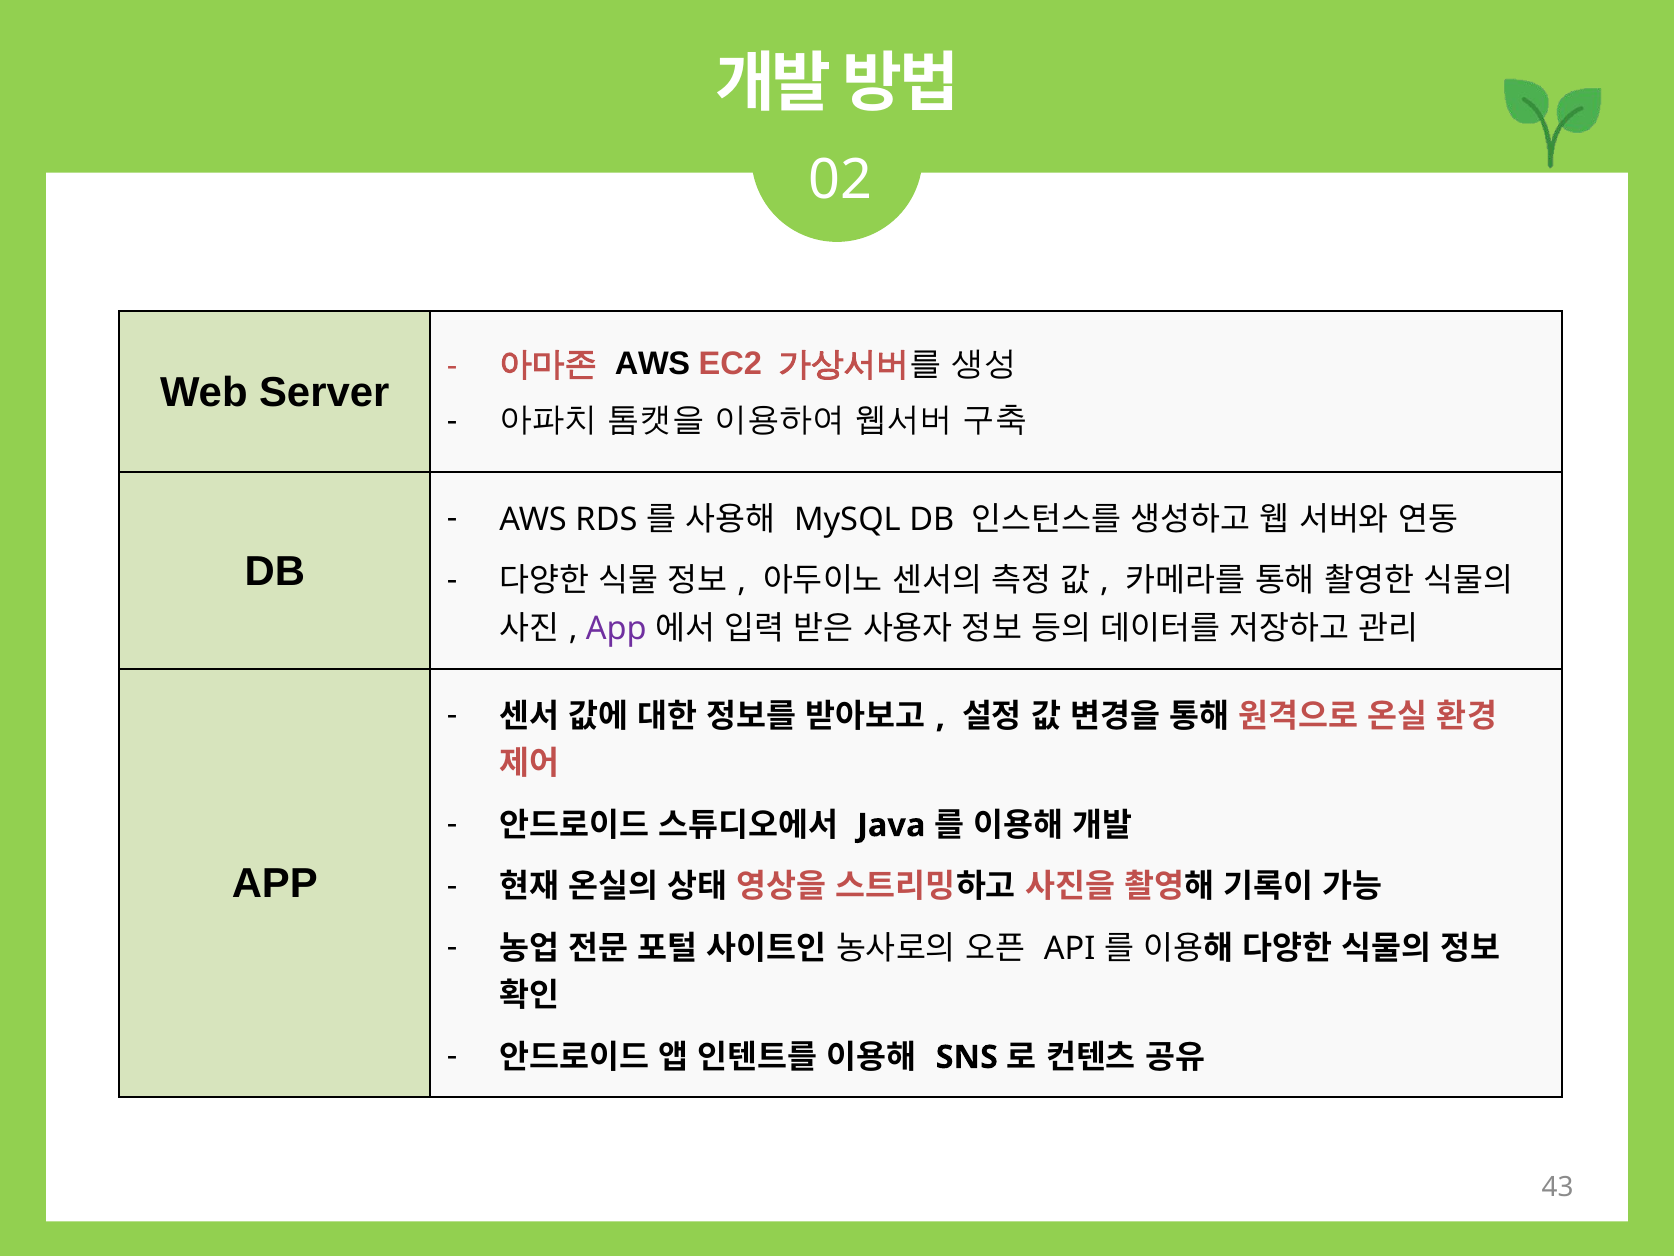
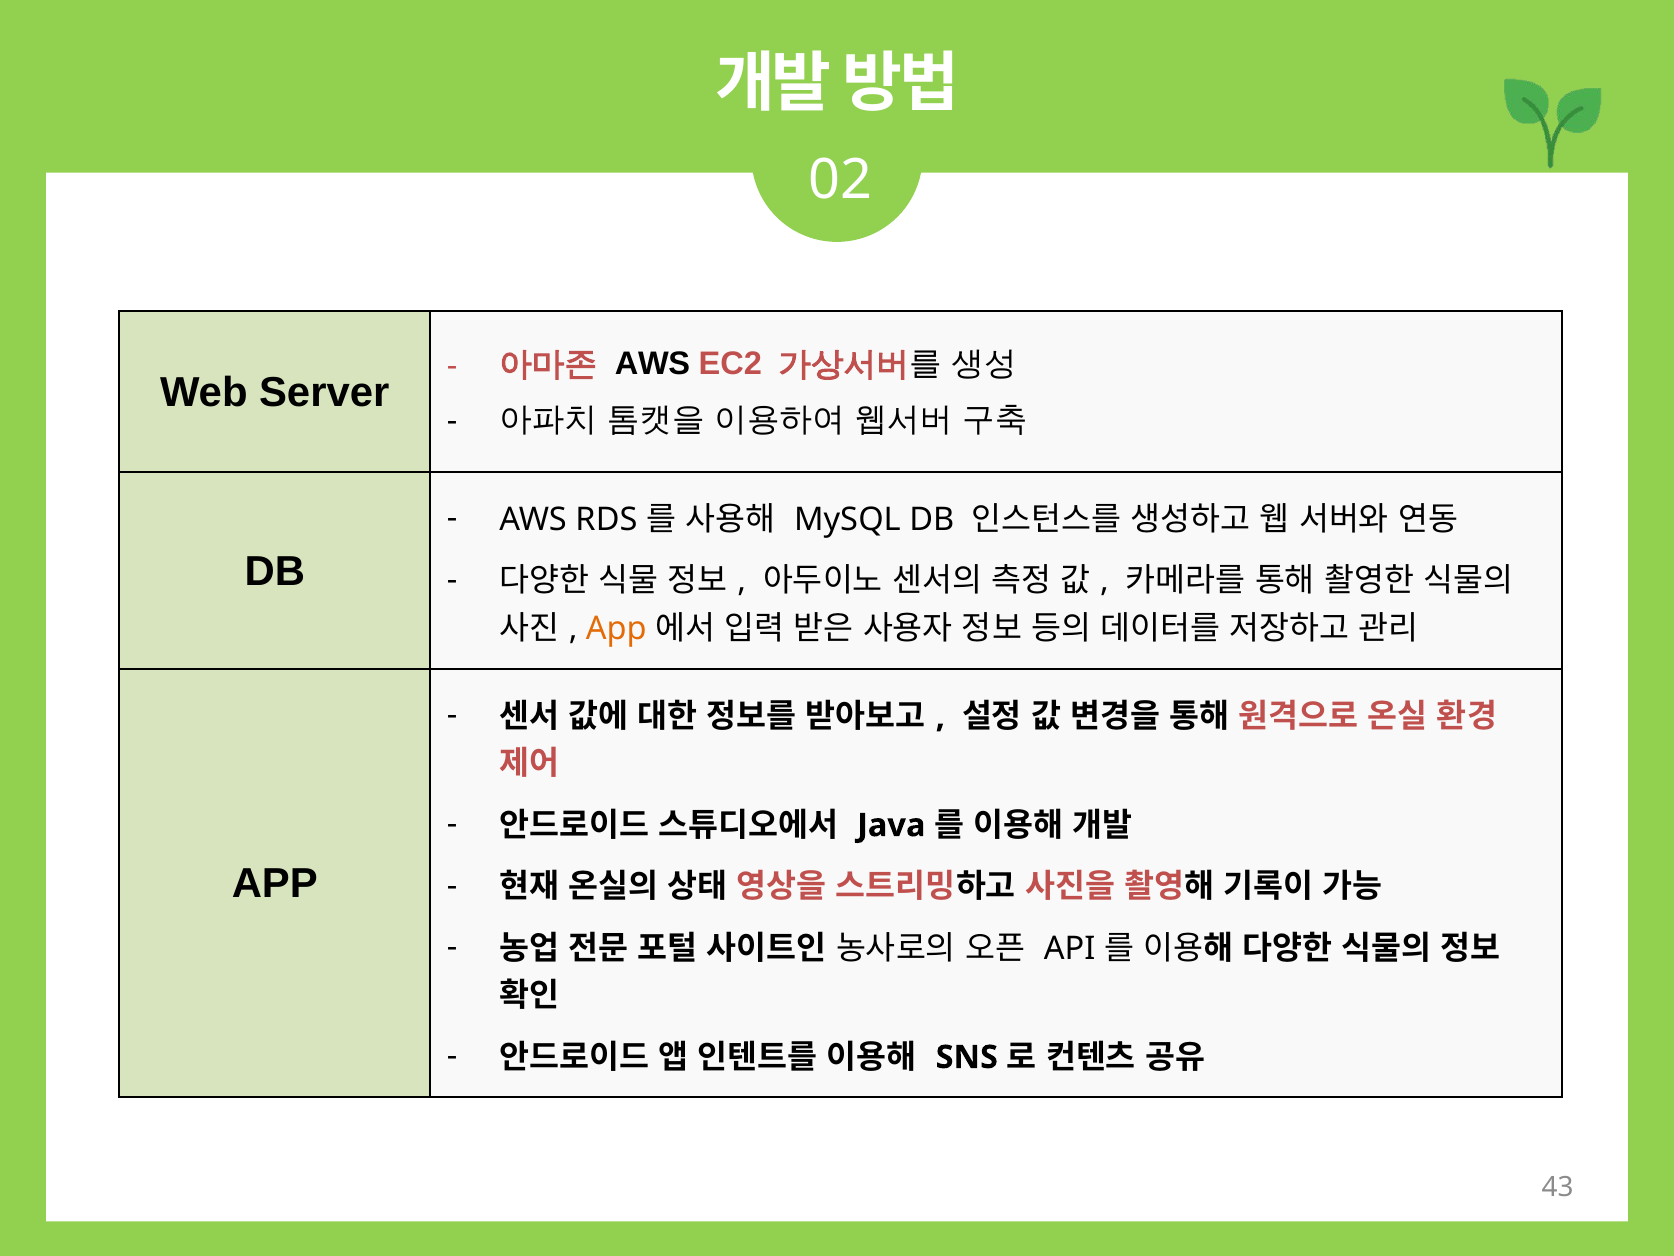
App colour: purple -> orange (616, 628)
